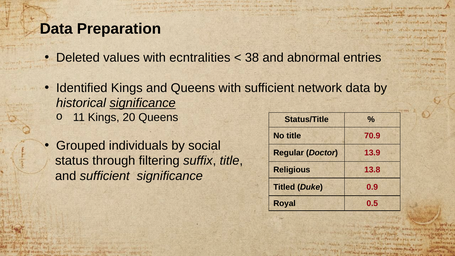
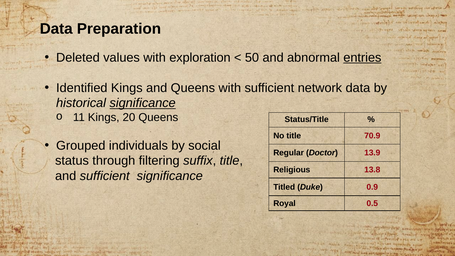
ecntralities: ecntralities -> exploration (200, 58)
38: 38 -> 50 (252, 58)
entries underline: none -> present (362, 58)
